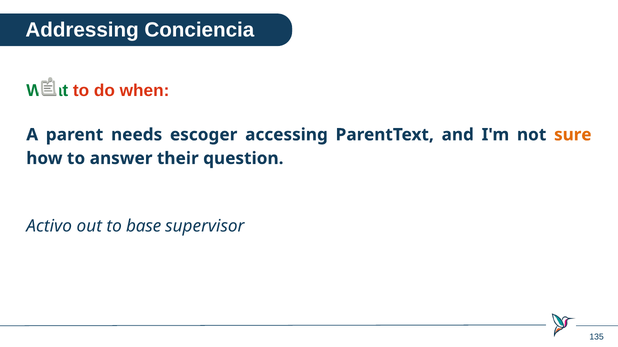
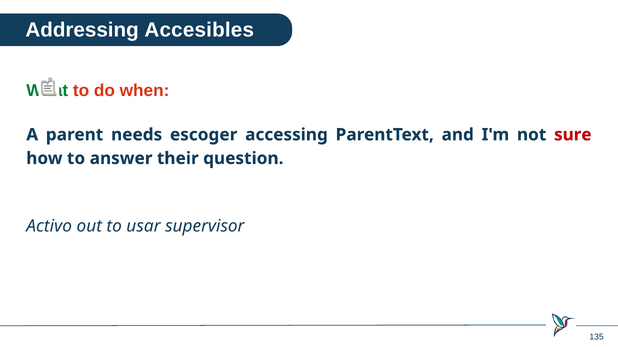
Conciencia: Conciencia -> Accesibles (199, 30)
sure colour: orange -> red (573, 135)
base: base -> usar (143, 227)
